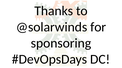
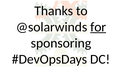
for underline: none -> present (98, 27)
